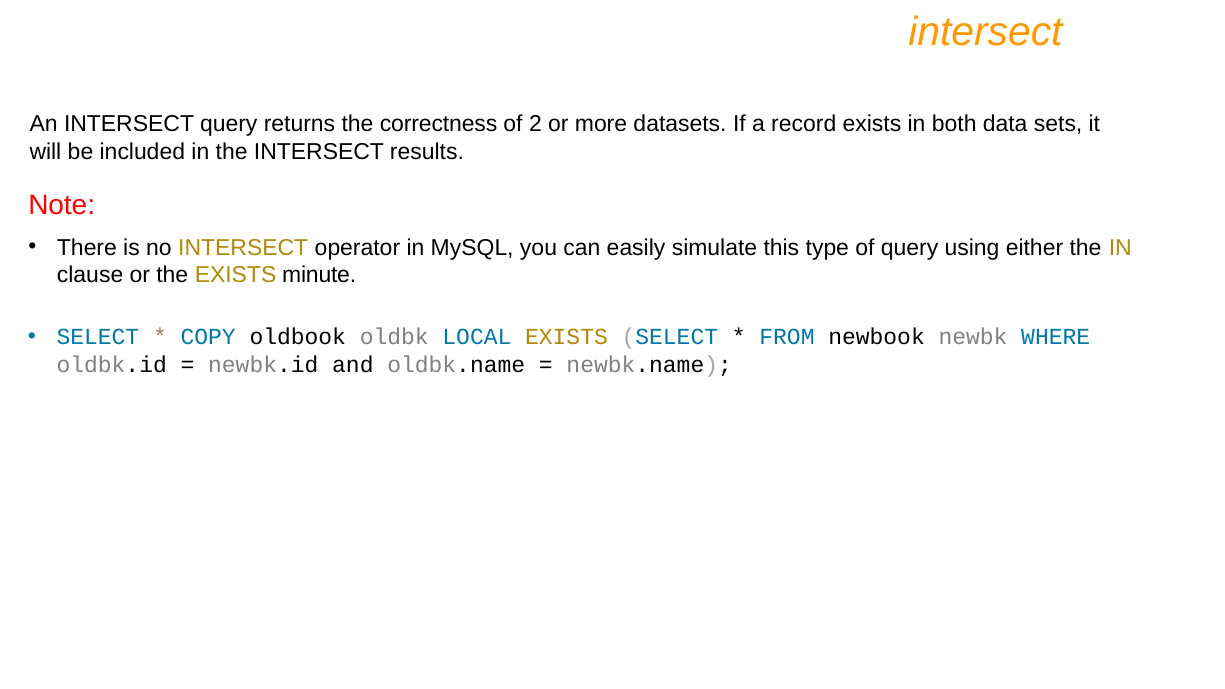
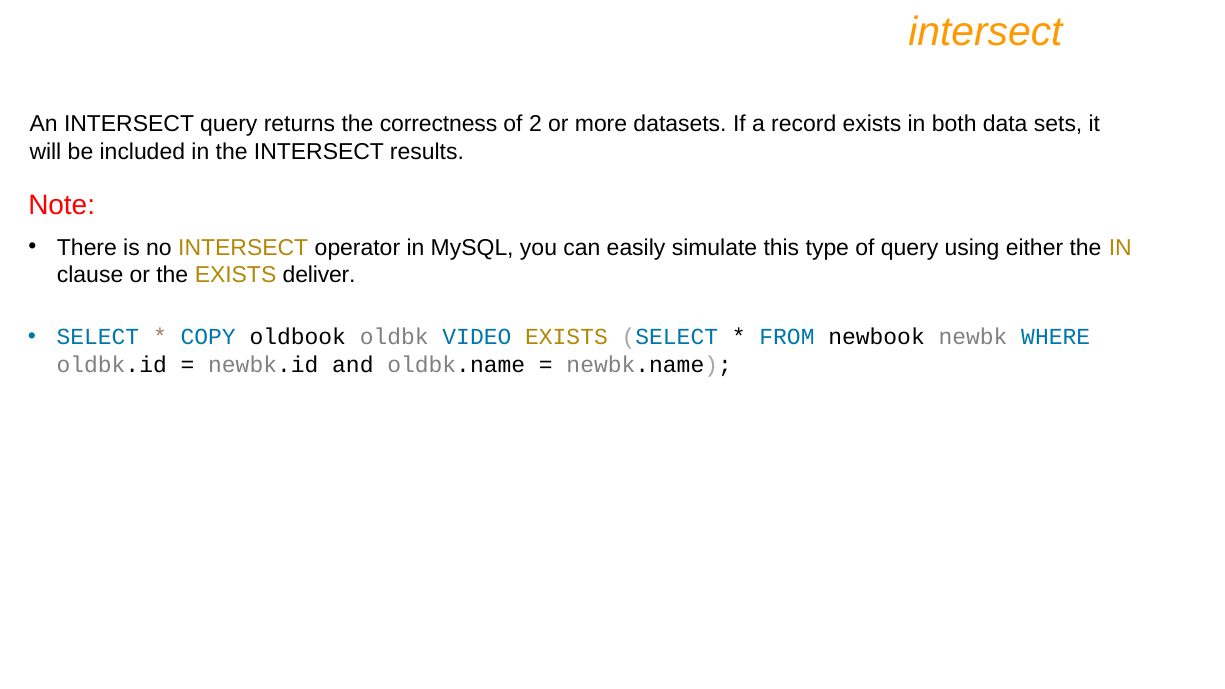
minute: minute -> deliver (319, 275)
LOCAL: LOCAL -> VIDEO (477, 337)
